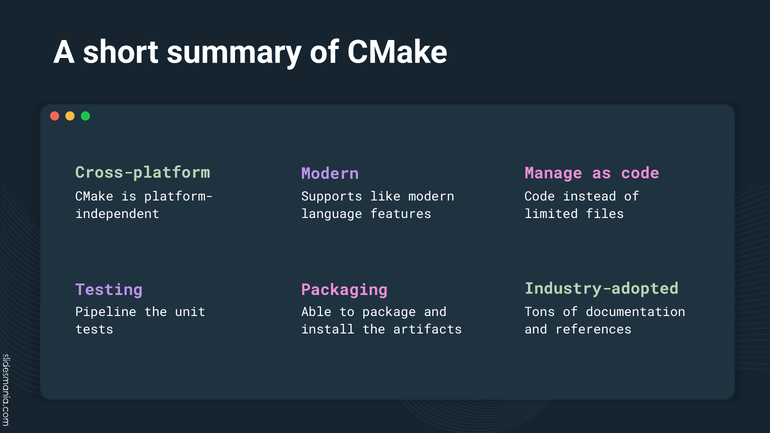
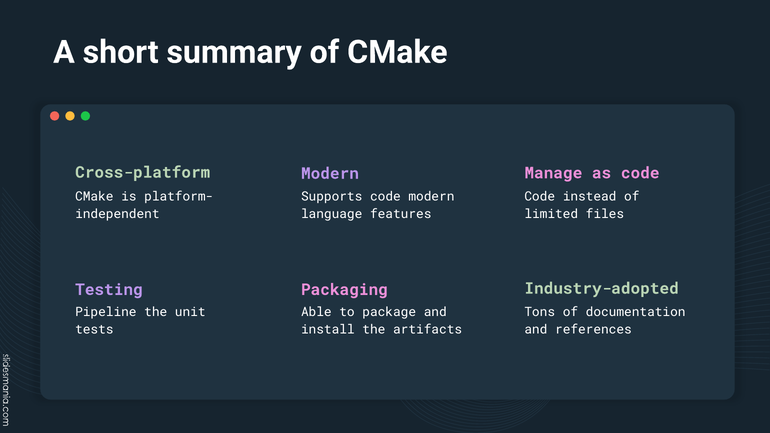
Supports like: like -> code (385, 197)
